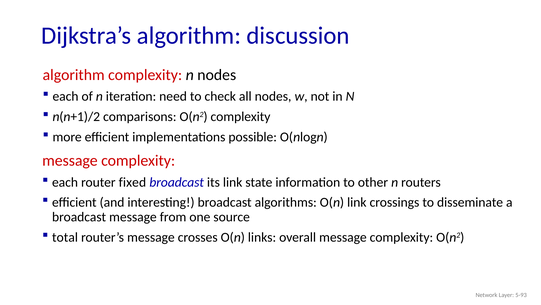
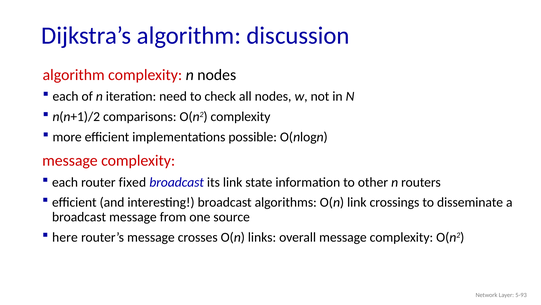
total: total -> here (65, 237)
